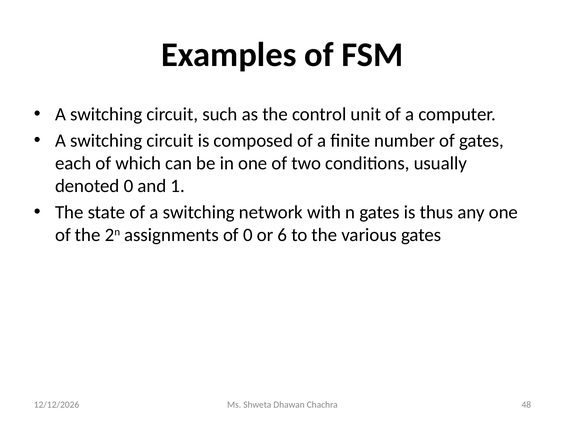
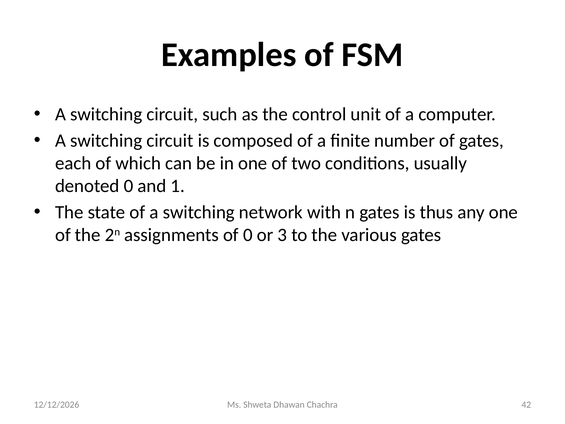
6: 6 -> 3 (282, 235)
48: 48 -> 42 (526, 405)
